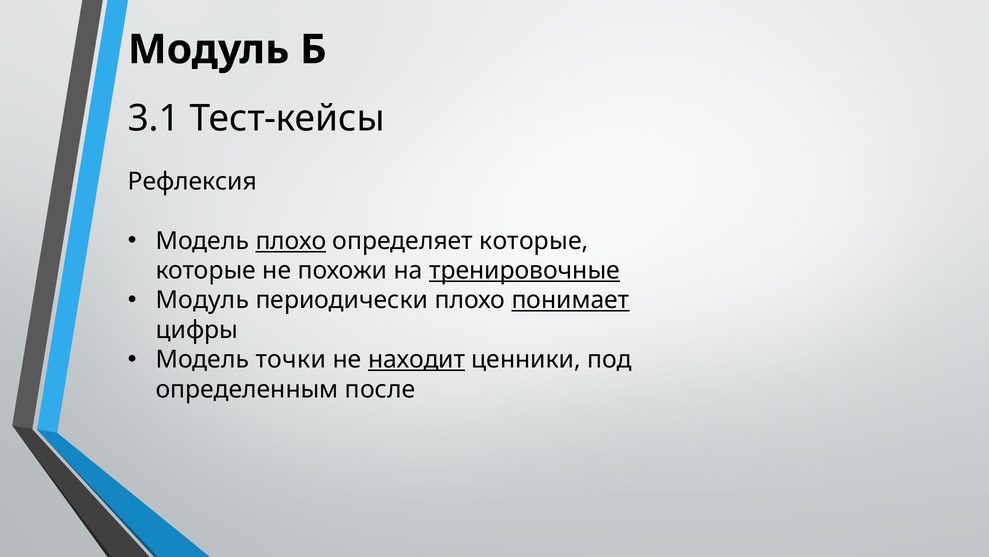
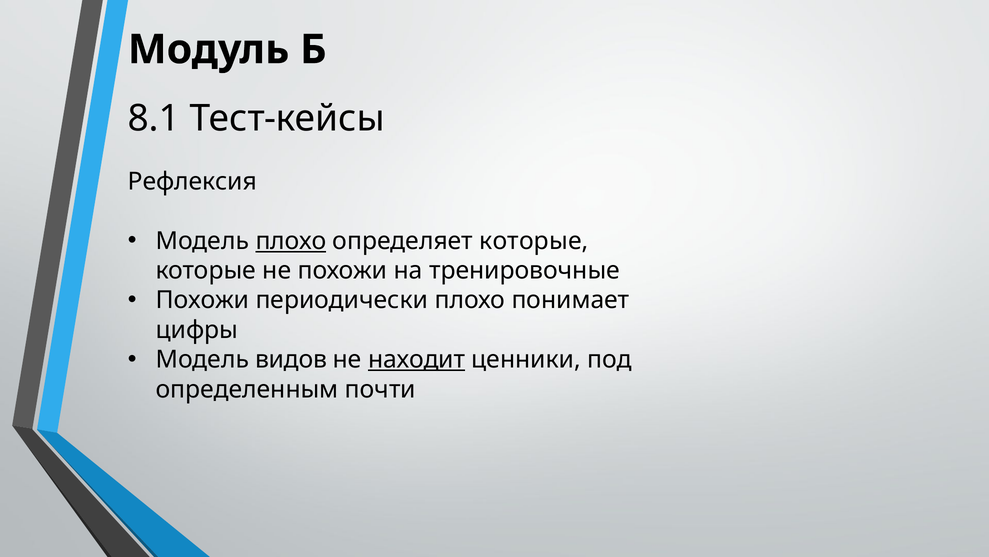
3.1: 3.1 -> 8.1 (154, 118)
тренировочные underline: present -> none (524, 270)
Модуль: Модуль -> Похожи (202, 300)
понимает underline: present -> none (570, 300)
точки: точки -> видов (291, 359)
после: после -> почти (380, 389)
